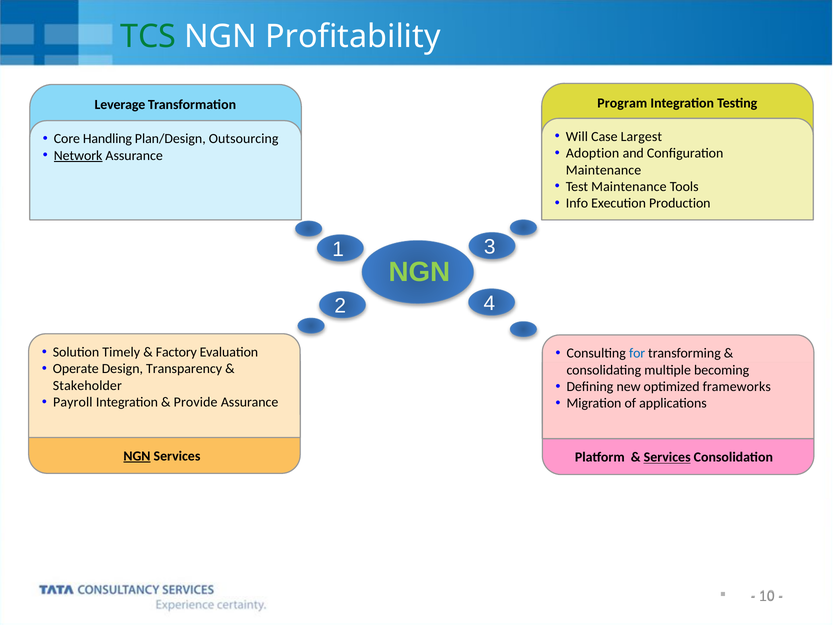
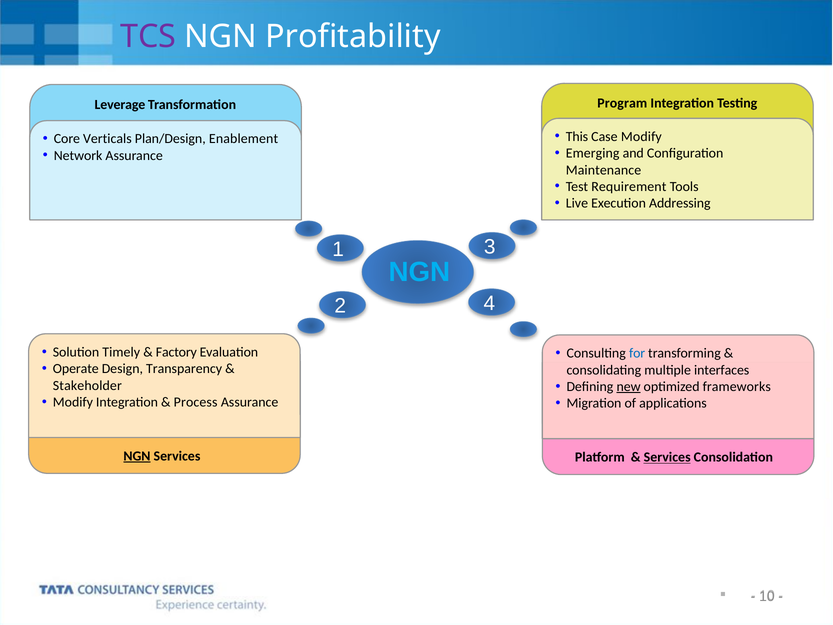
TCS colour: green -> purple (148, 37)
Will: Will -> This (577, 137)
Case Largest: Largest -> Modify (641, 137)
Handling: Handling -> Verticals (107, 139)
Outsourcing: Outsourcing -> Enablement (244, 139)
Adoption: Adoption -> Emerging (593, 153)
Network underline: present -> none (78, 155)
Test Maintenance: Maintenance -> Requirement (629, 187)
Info: Info -> Live (577, 203)
Production: Production -> Addressing (680, 203)
NGN colour: light green -> light blue (420, 272)
becoming: becoming -> interfaces (722, 370)
new underline: none -> present (629, 387)
Payroll: Payroll -> Modify (73, 402)
Provide: Provide -> Process (196, 402)
